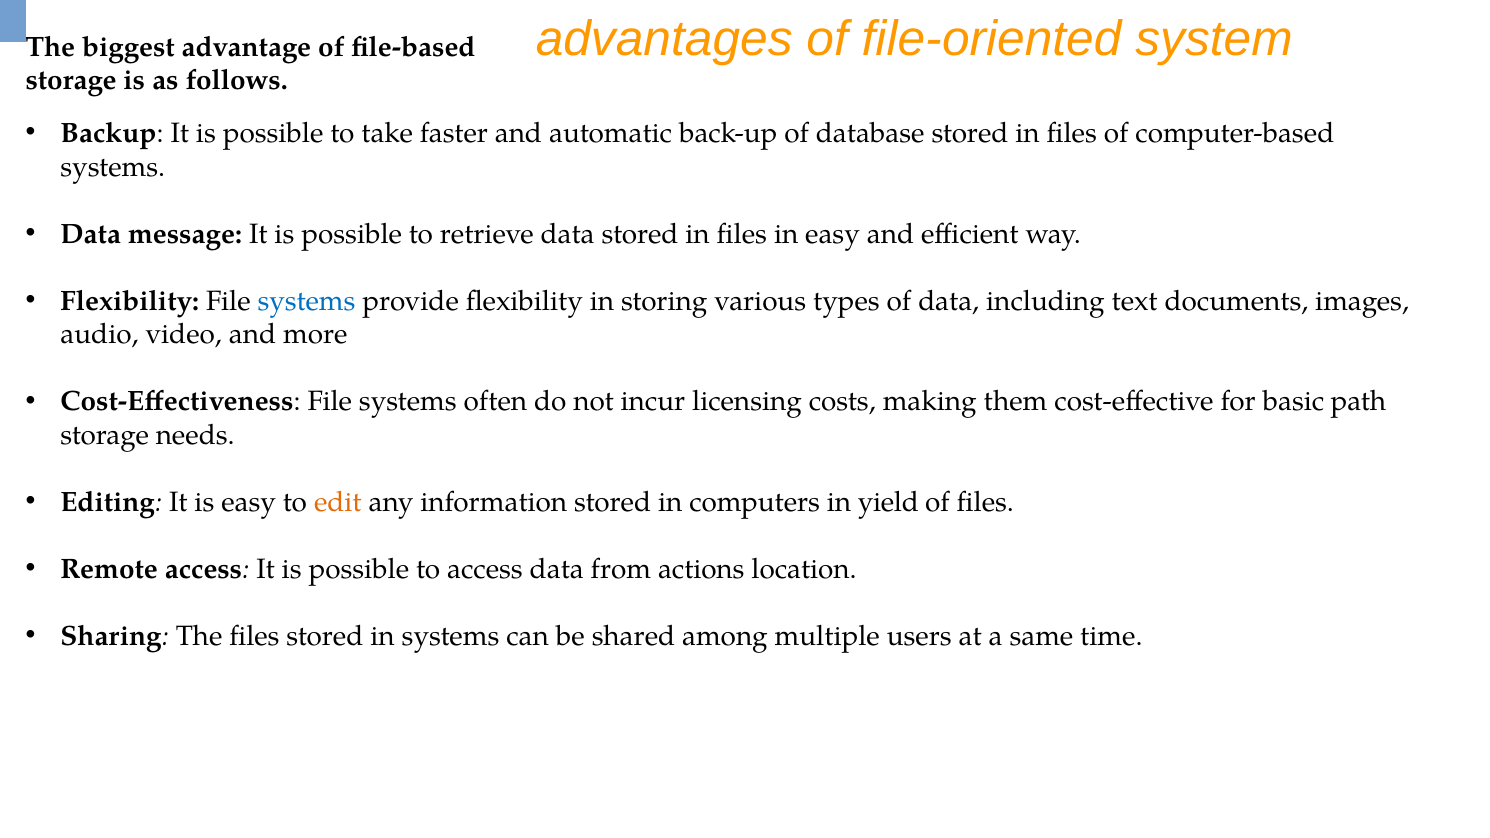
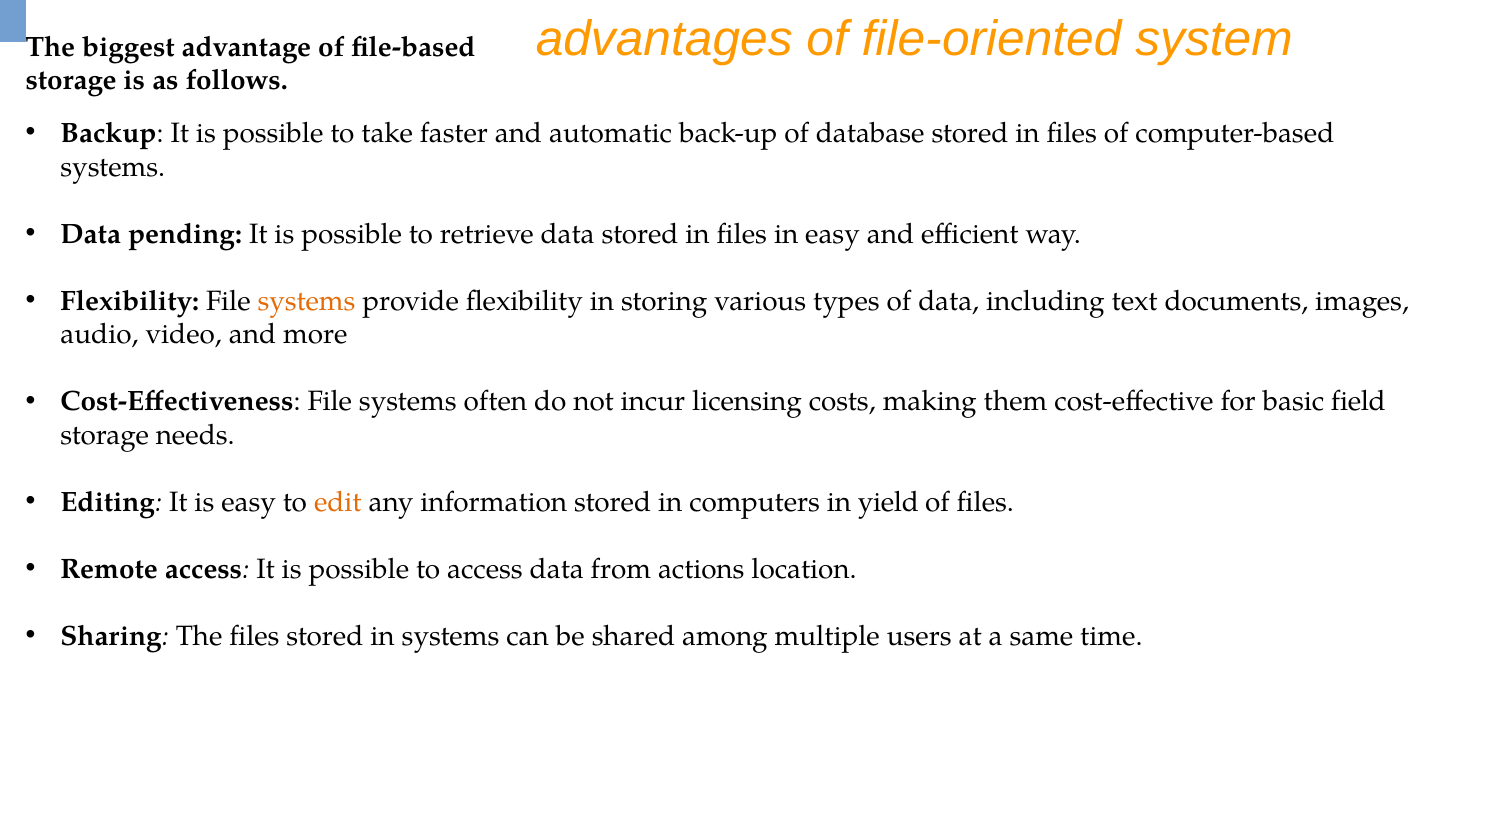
message: message -> pending (185, 234)
systems colour: blue -> orange (306, 301)
path: path -> field (1358, 401)
